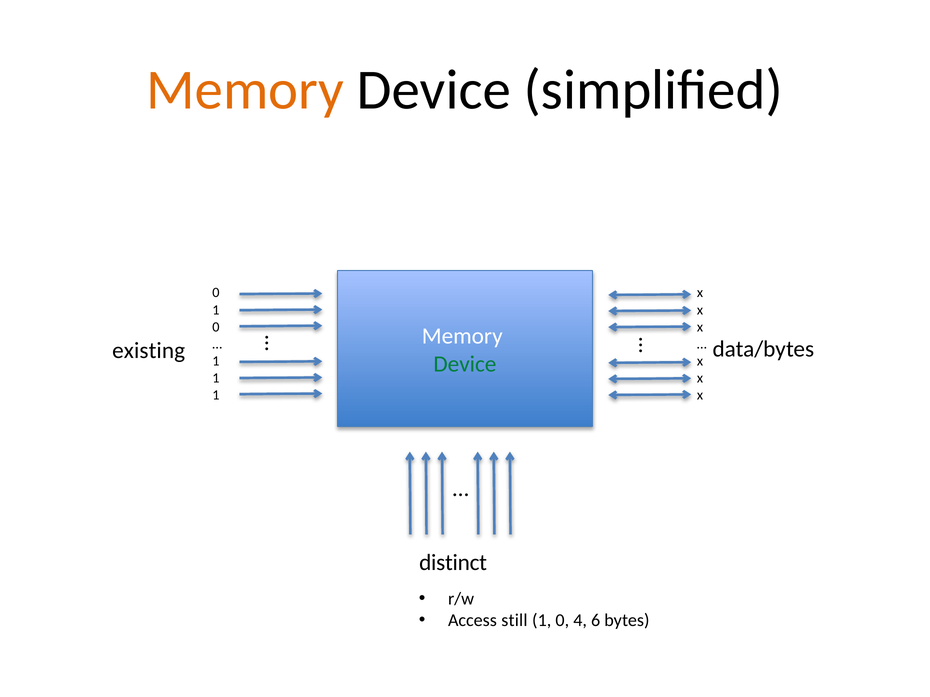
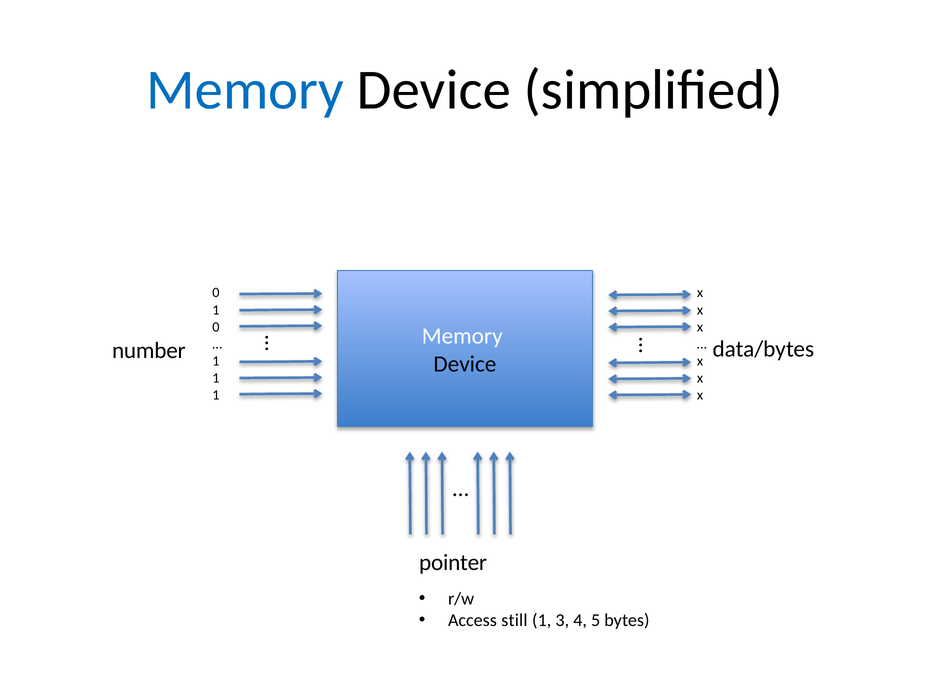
Memory colour: orange -> blue (245, 90)
existing: existing -> number (149, 351)
Device colour: green -> black (465, 364)
distinct: distinct -> pointer (453, 563)
0: 0 -> 3 (562, 621)
6: 6 -> 5 (596, 621)
